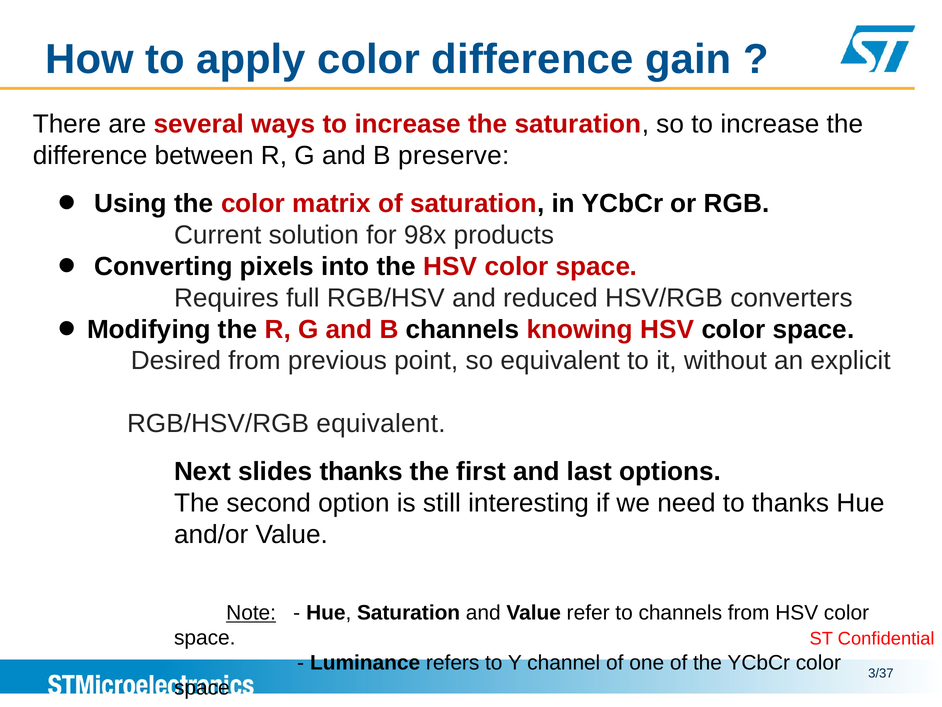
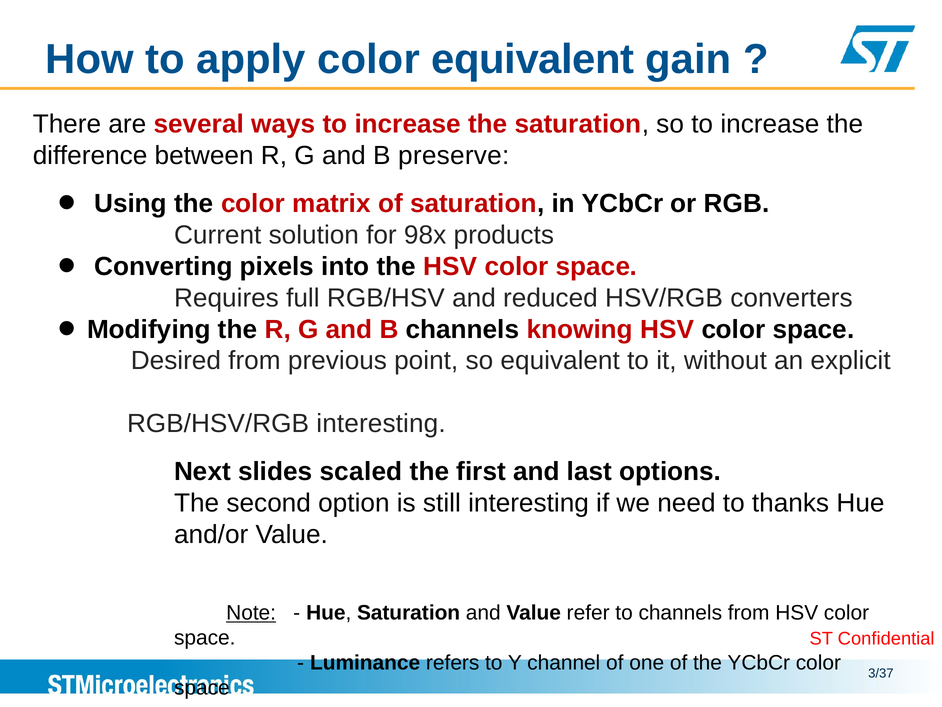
color difference: difference -> equivalent (533, 59)
RGB/HSV/RGB equivalent: equivalent -> interesting (381, 423)
slides thanks: thanks -> scaled (361, 471)
